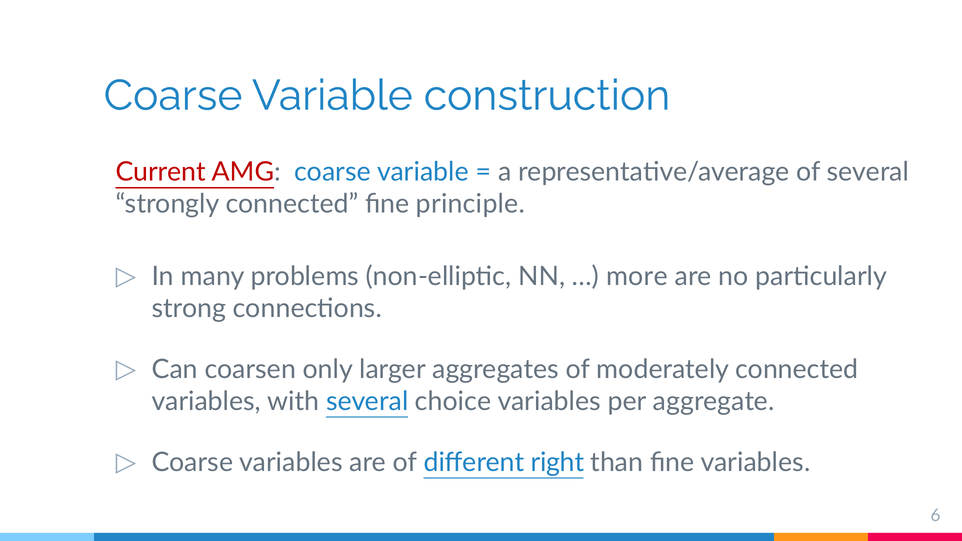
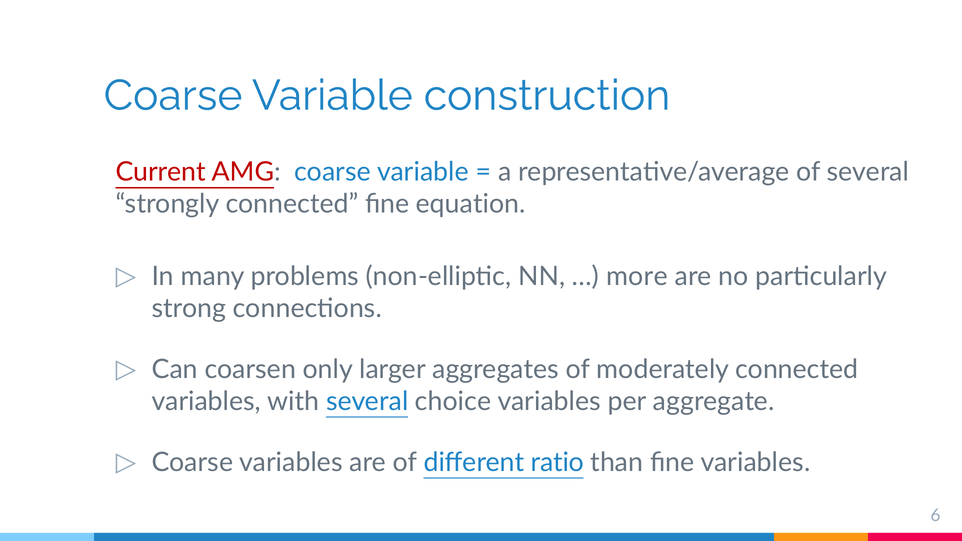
principle: principle -> equation (471, 204)
right: right -> ratio (557, 462)
